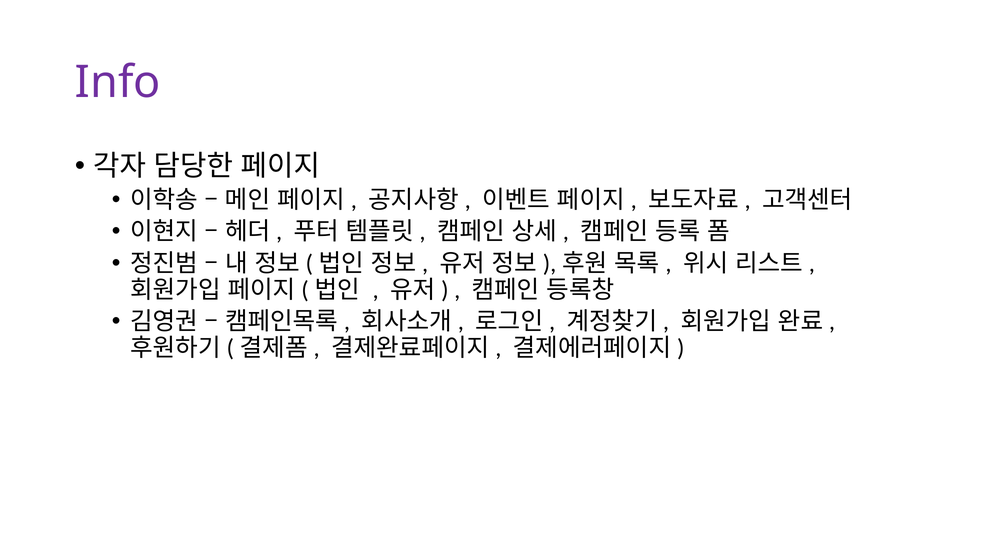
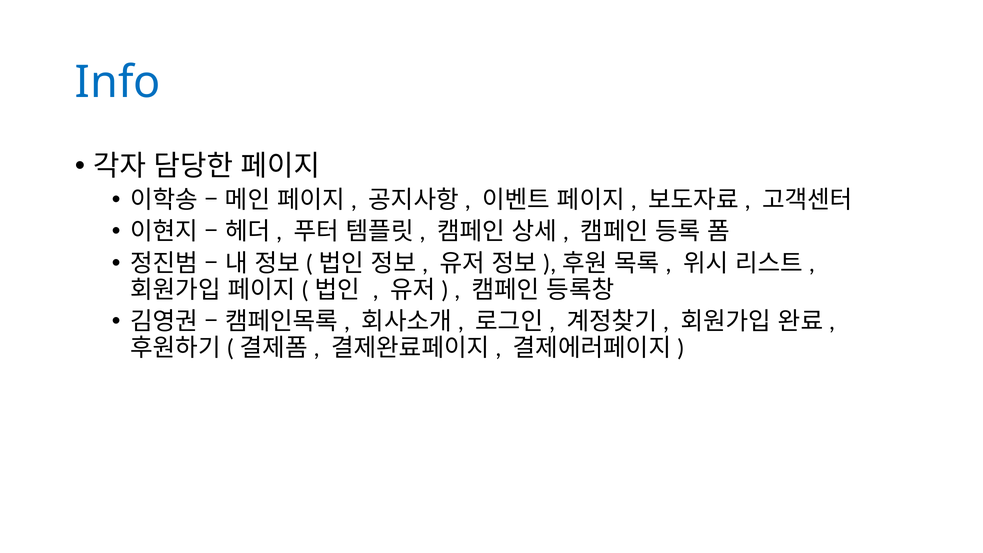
Info colour: purple -> blue (118, 83)
